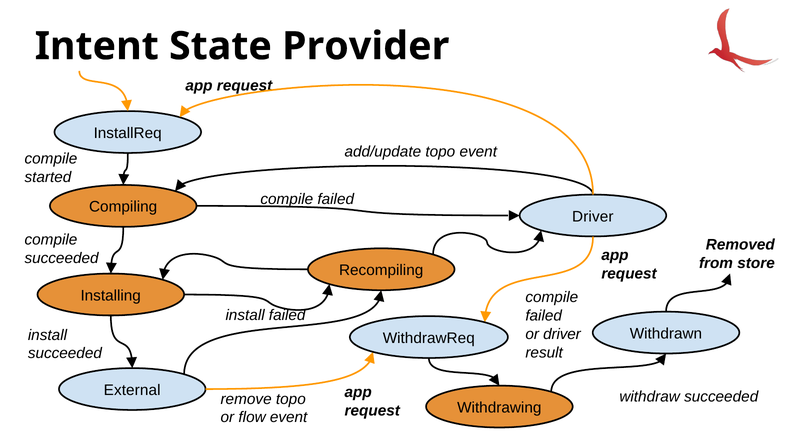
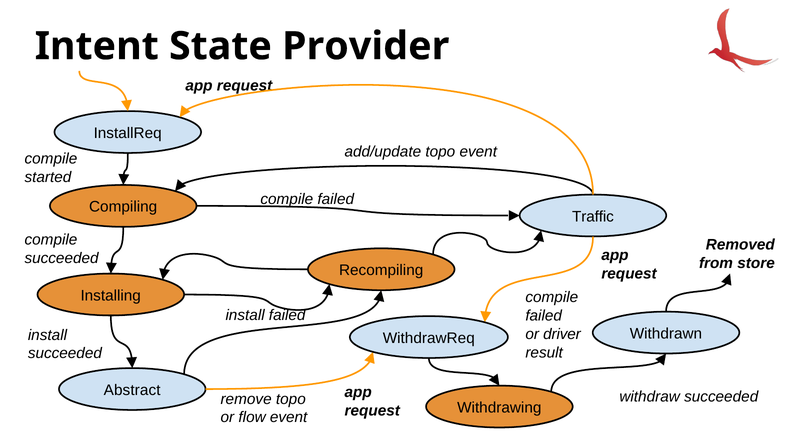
Driver: Driver -> Traffic (593, 217)
External: External -> Abstract (132, 391)
